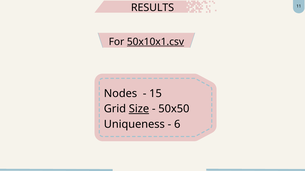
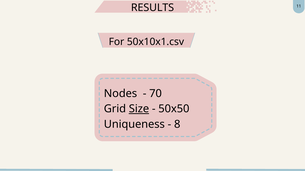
50x10x1.csv underline: present -> none (155, 42)
15: 15 -> 70 (156, 94)
6: 6 -> 8 (177, 125)
